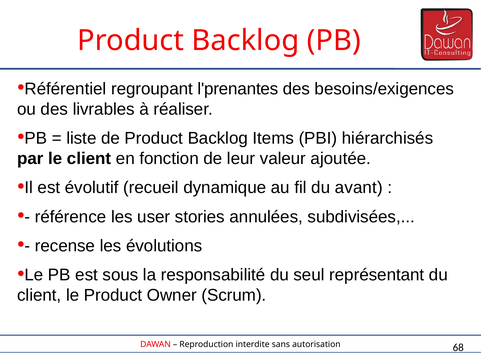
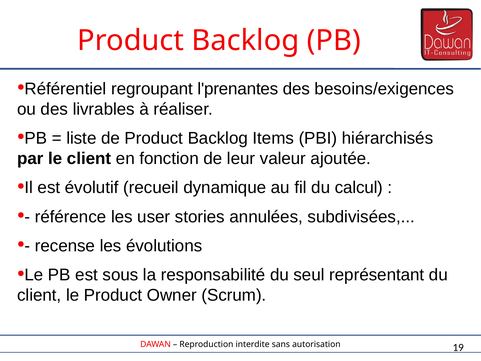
avant: avant -> calcul (359, 188)
68: 68 -> 19 (458, 347)
